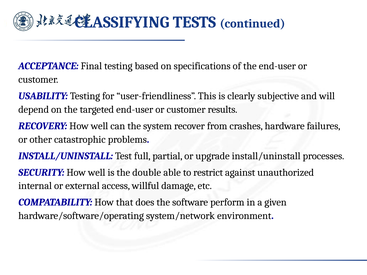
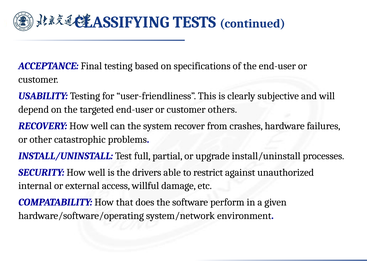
results: results -> others (222, 110)
double: double -> drivers (147, 173)
